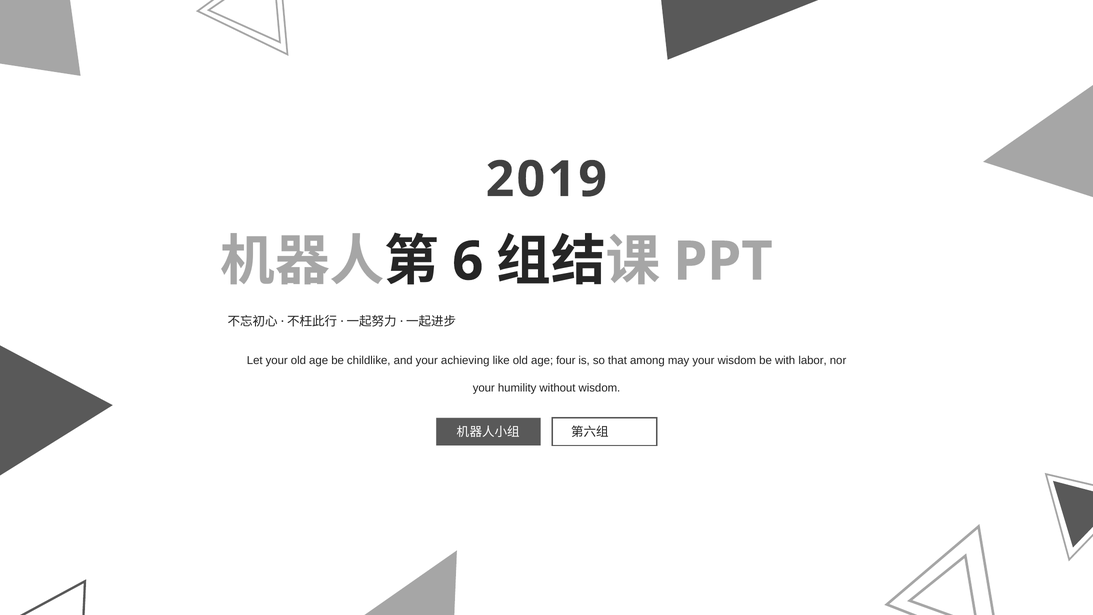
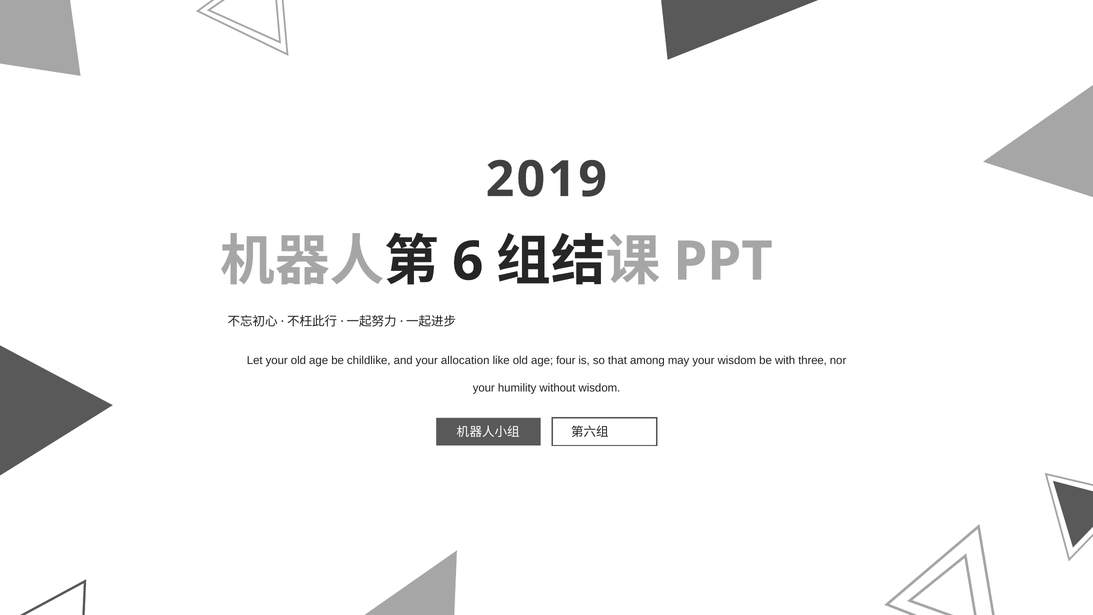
achieving: achieving -> allocation (465, 360)
labor: labor -> three (813, 360)
